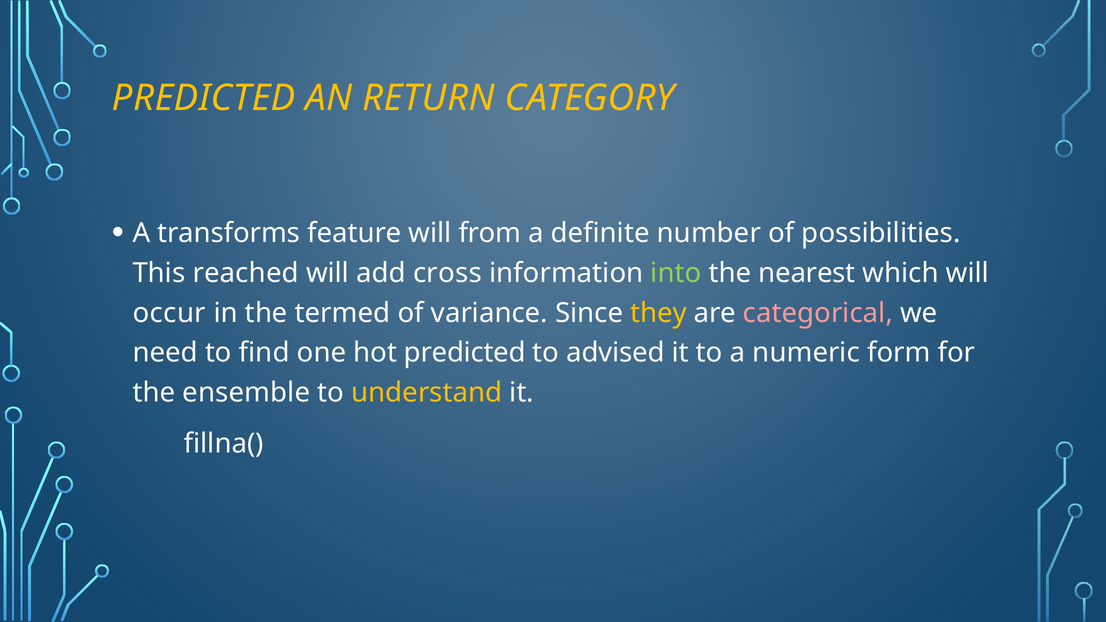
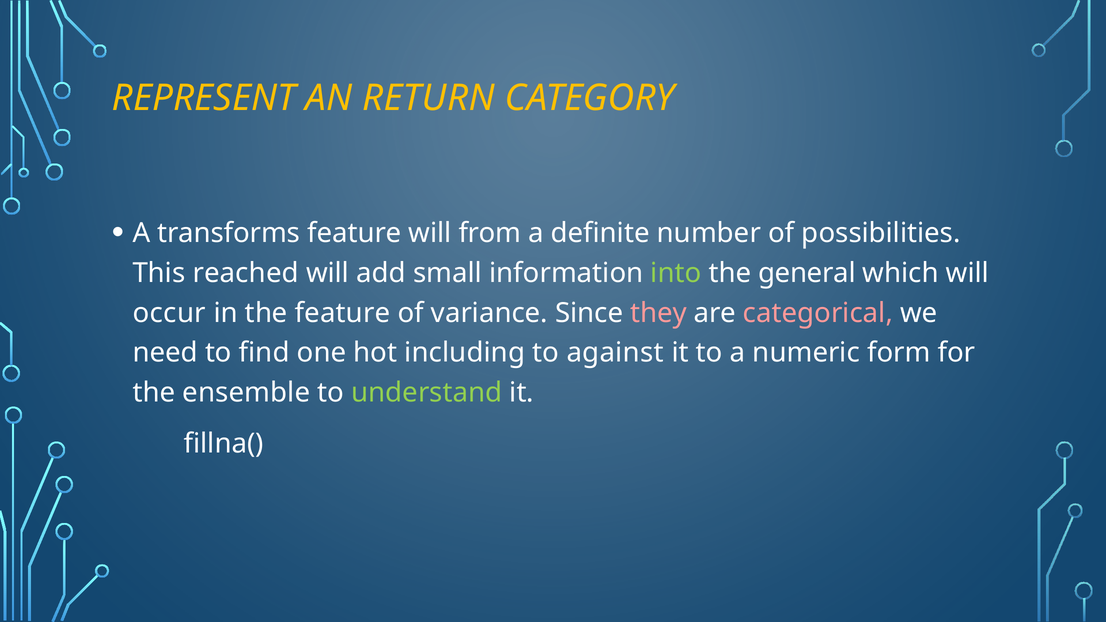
PREDICTED: PREDICTED -> REPRESENT (204, 98)
cross: cross -> small (448, 273)
nearest: nearest -> general (807, 273)
the termed: termed -> feature (343, 313)
they colour: yellow -> pink (659, 313)
hot predicted: predicted -> including (465, 353)
advised: advised -> against (615, 353)
understand colour: yellow -> light green (427, 393)
